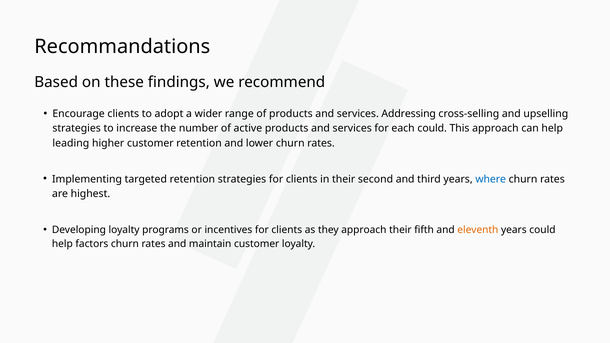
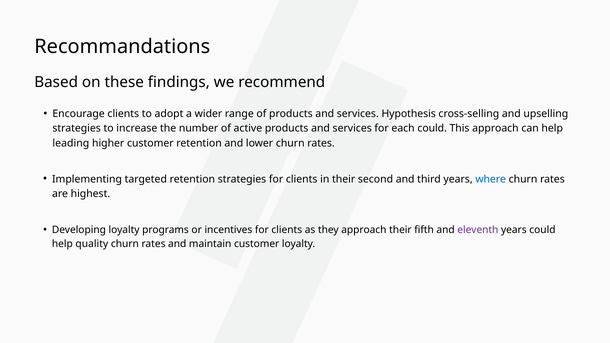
Addressing: Addressing -> Hypothesis (409, 114)
eleventh colour: orange -> purple (478, 230)
factors: factors -> quality (92, 244)
